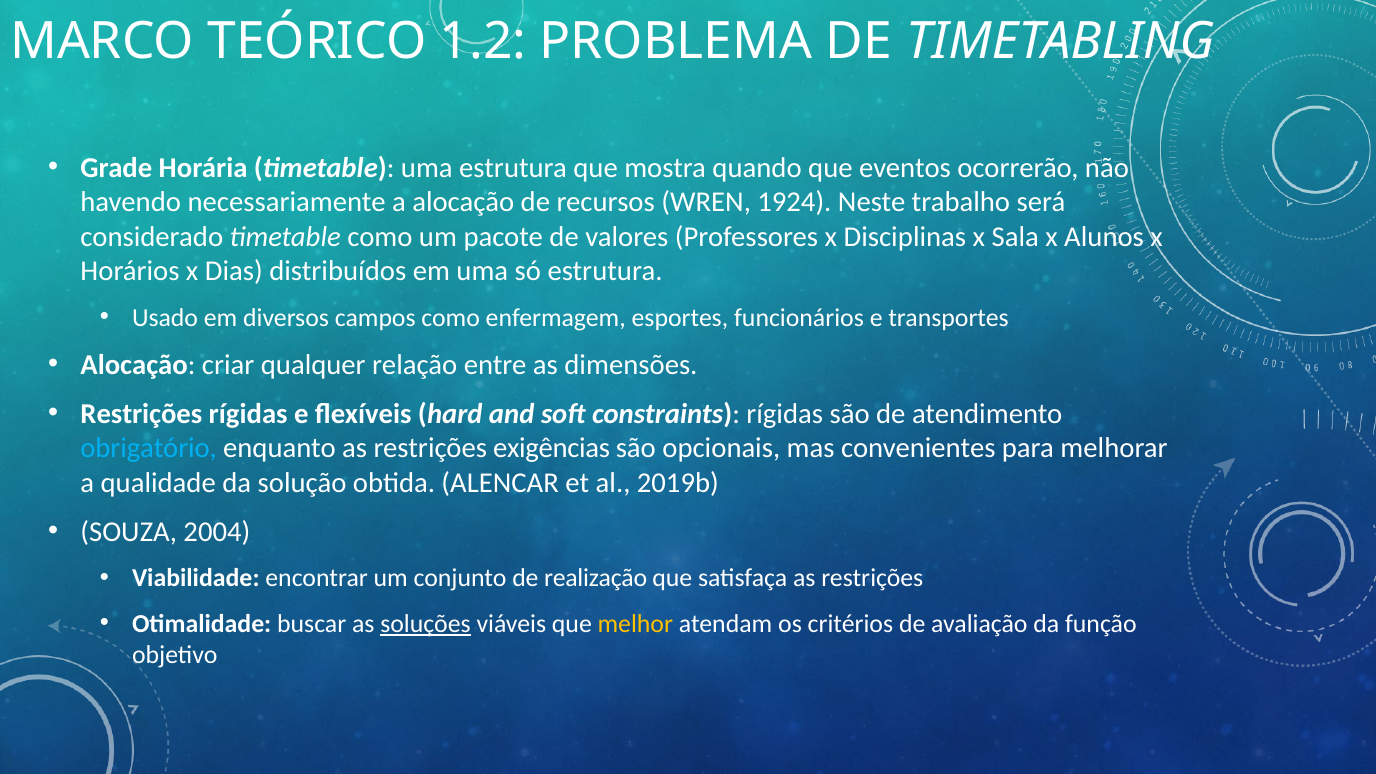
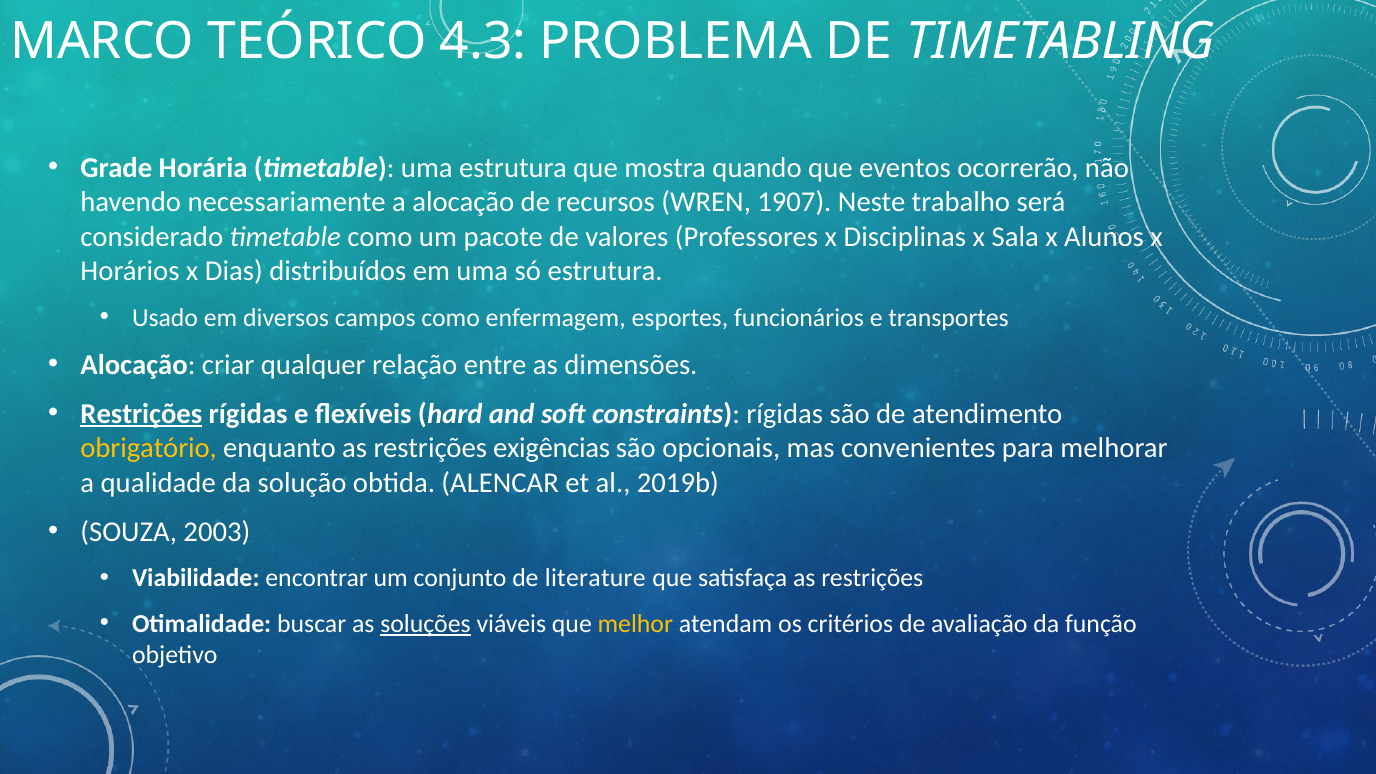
1.2: 1.2 -> 4.3 (483, 42)
1924: 1924 -> 1907 (794, 202)
Restrições underline: none -> present (141, 414)
obrigatório colour: light blue -> yellow (149, 448)
2004: 2004 -> 2003 (217, 532)
realização: realização -> literature (595, 578)
